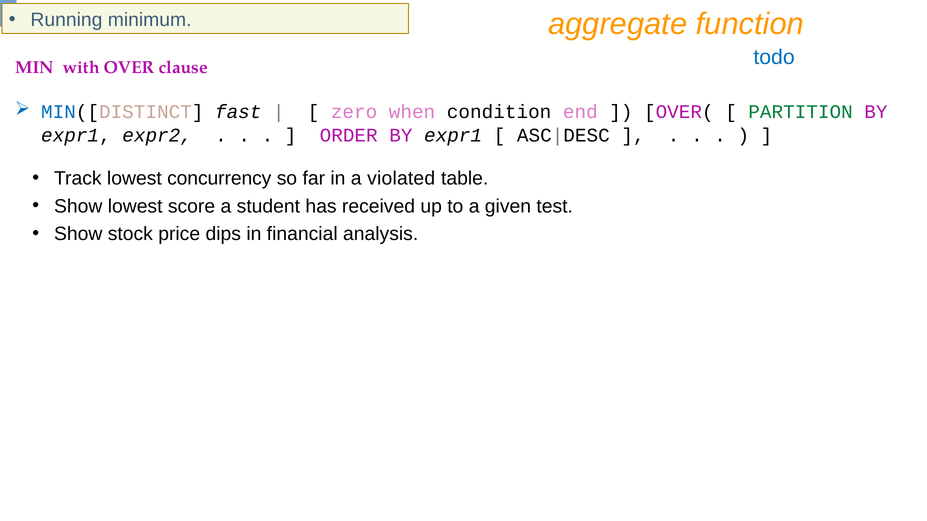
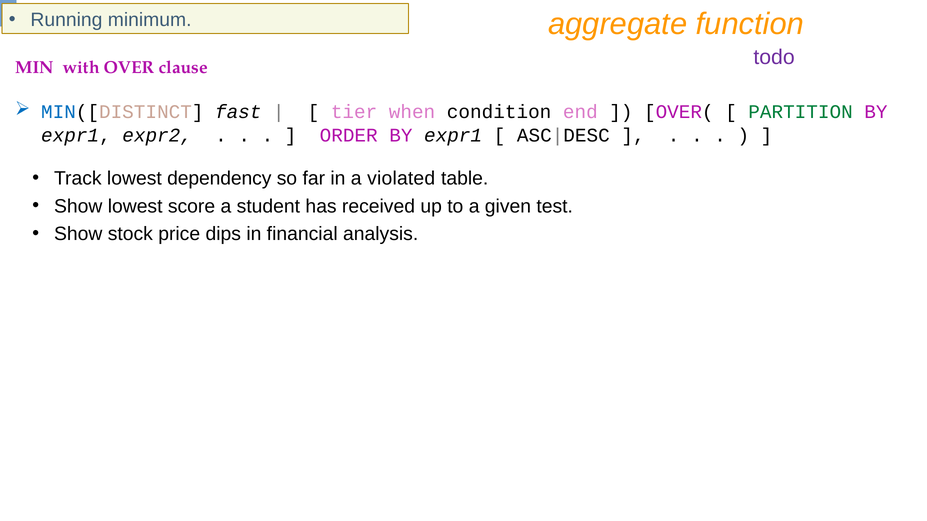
todo colour: blue -> purple (774, 57)
zero: zero -> tier (354, 112)
concurrency: concurrency -> dependency (219, 179)
